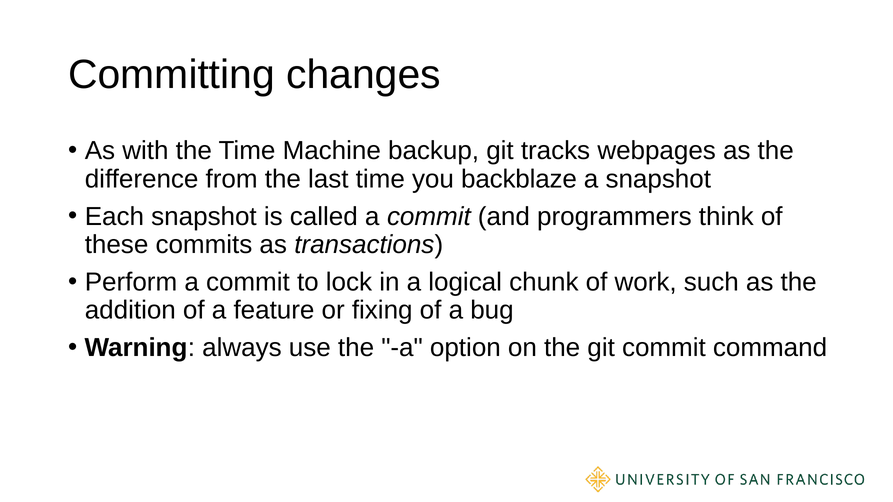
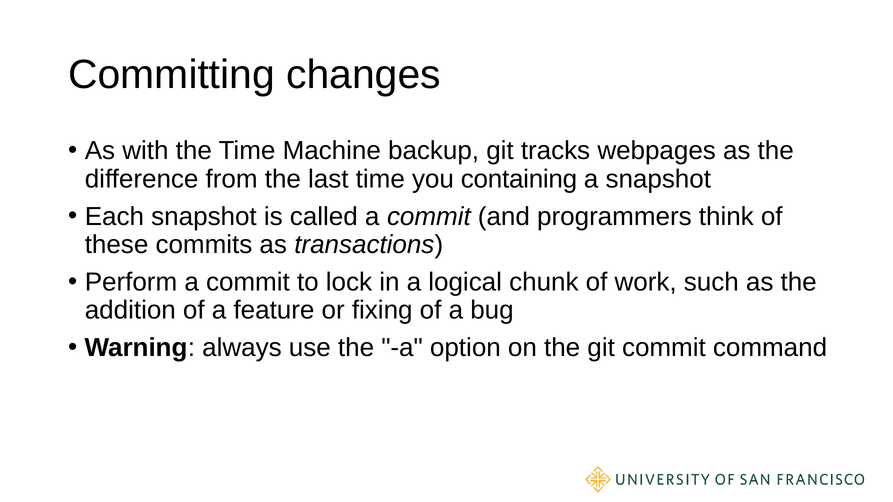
backblaze: backblaze -> containing (519, 179)
